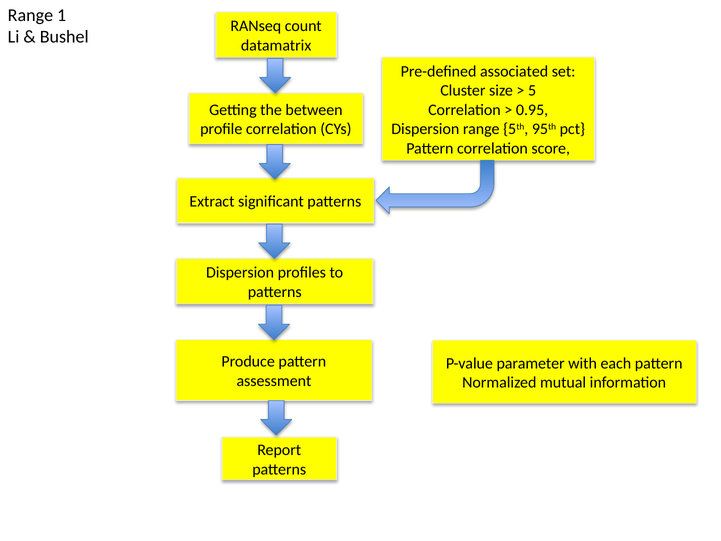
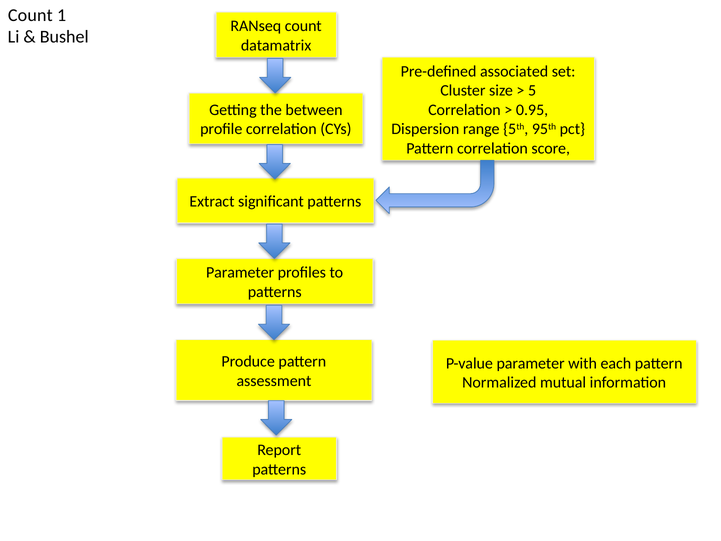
Range: Range -> Count (30, 15)
Dispersion: Dispersion -> Parameter (240, 273)
